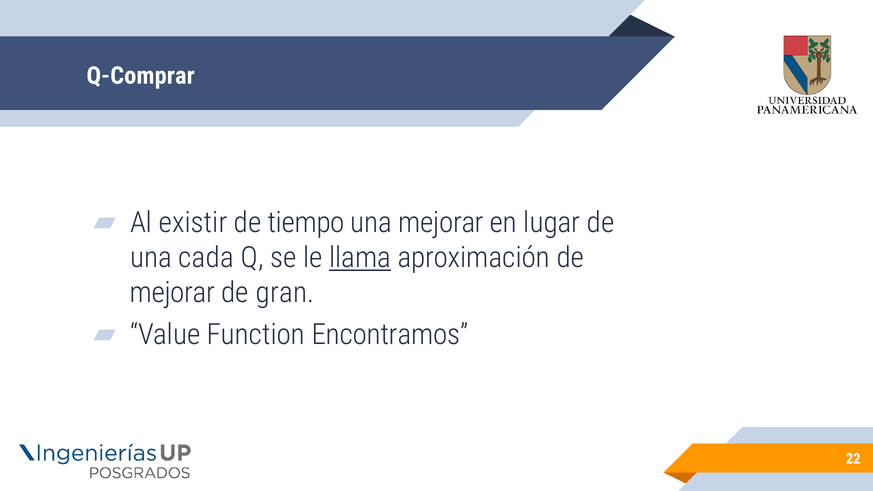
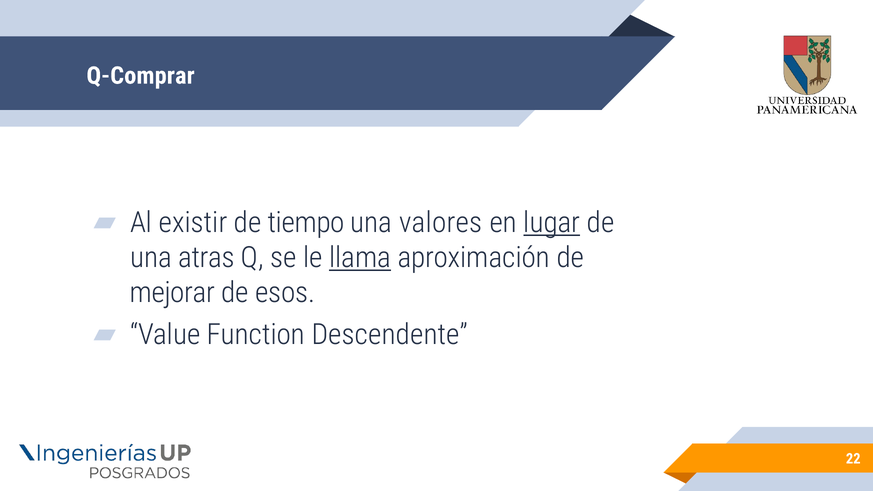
una mejorar: mejorar -> valores (441, 223)
lugar underline: none -> present (552, 223)
cada: cada -> atras (207, 258)
gran: gran -> esos (285, 293)
Encontramos: Encontramos -> Descendente (390, 335)
